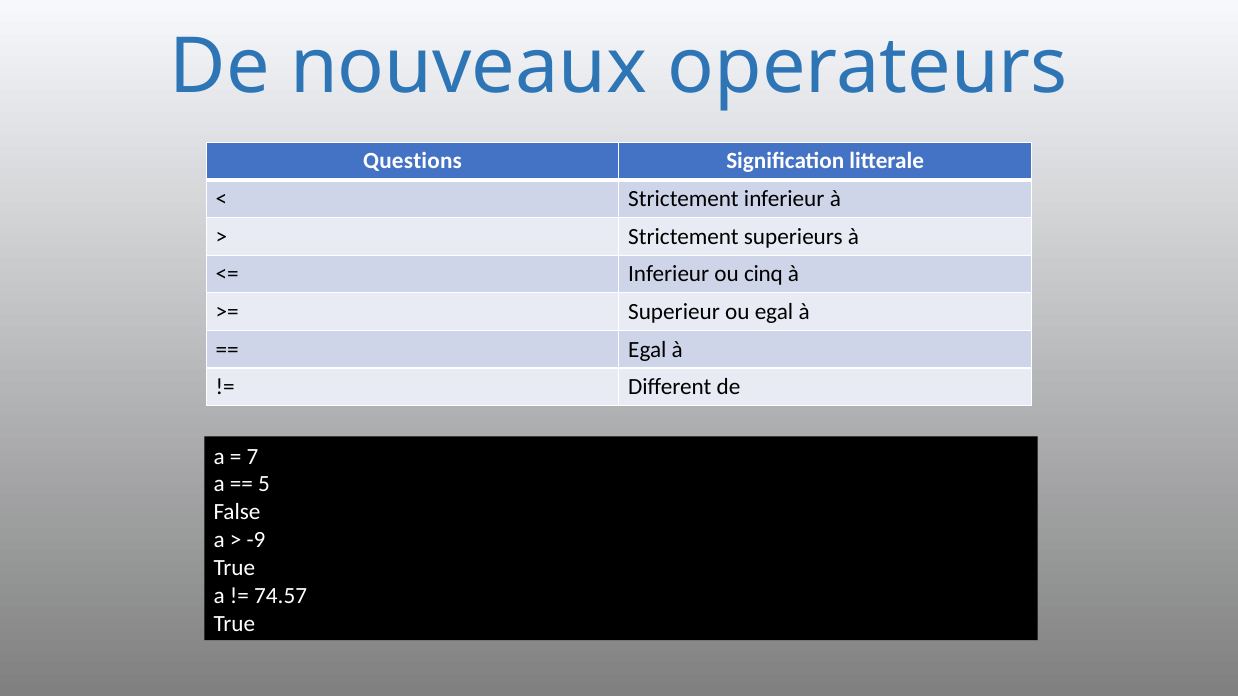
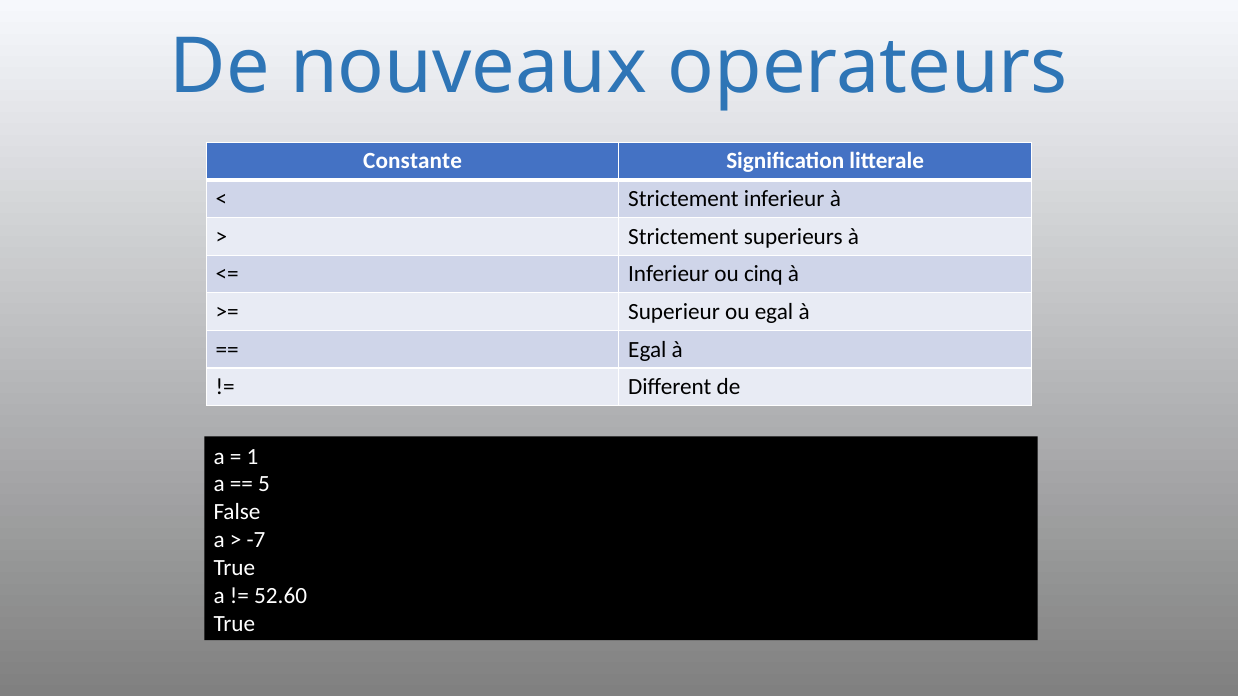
Questions: Questions -> Constante (413, 161)
7: 7 -> 1 (252, 457)
-9: -9 -> -7 (256, 540)
74.57: 74.57 -> 52.60 (281, 596)
